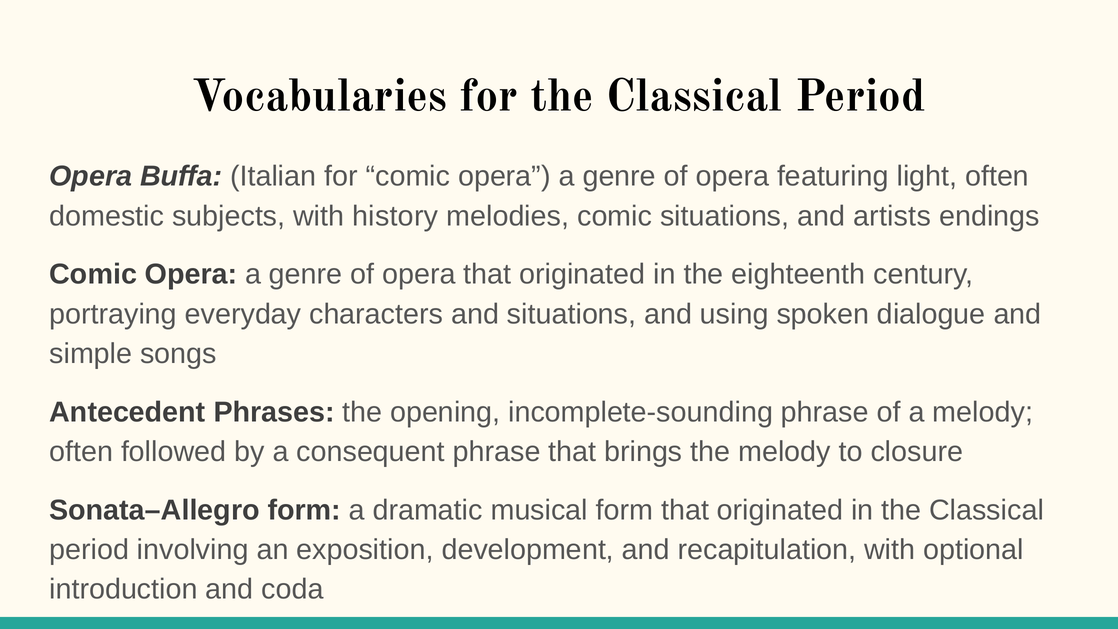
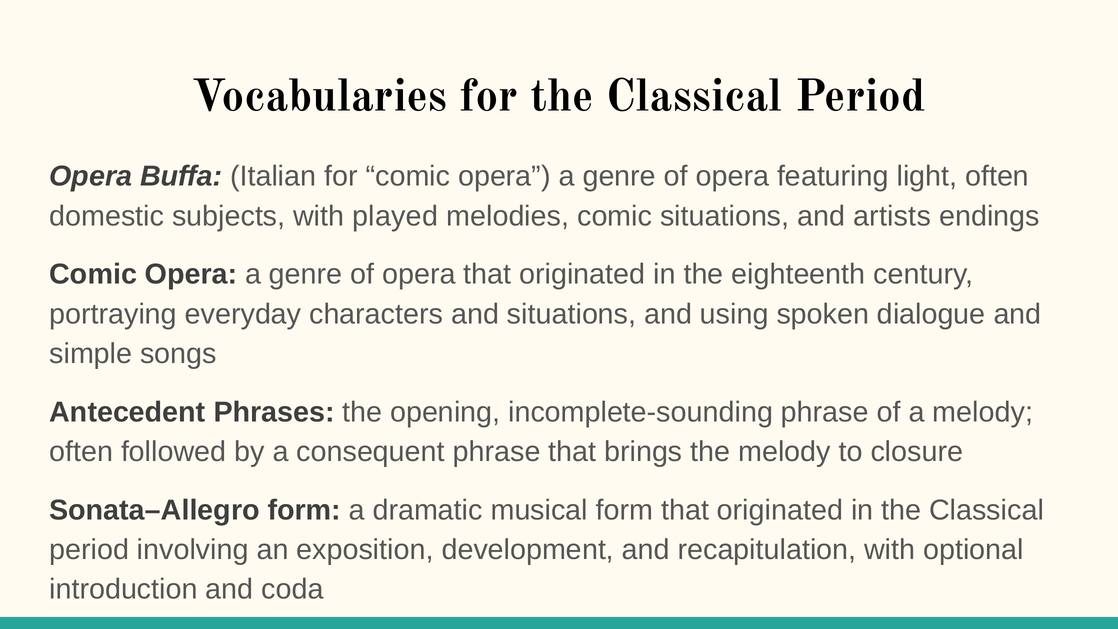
history: history -> played (395, 216)
